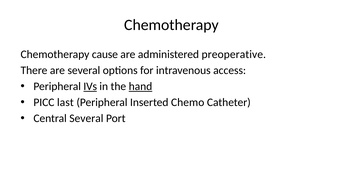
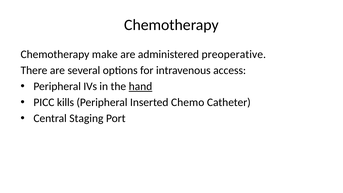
cause: cause -> make (105, 54)
IVs underline: present -> none (90, 86)
last: last -> kills (65, 102)
Central Several: Several -> Staging (86, 118)
